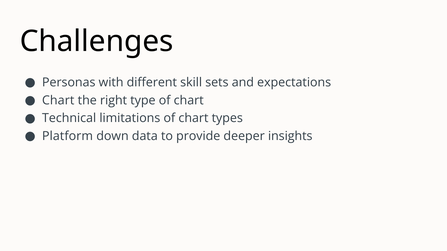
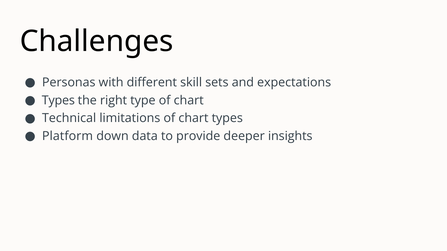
Chart: Chart -> Types (58, 100)
